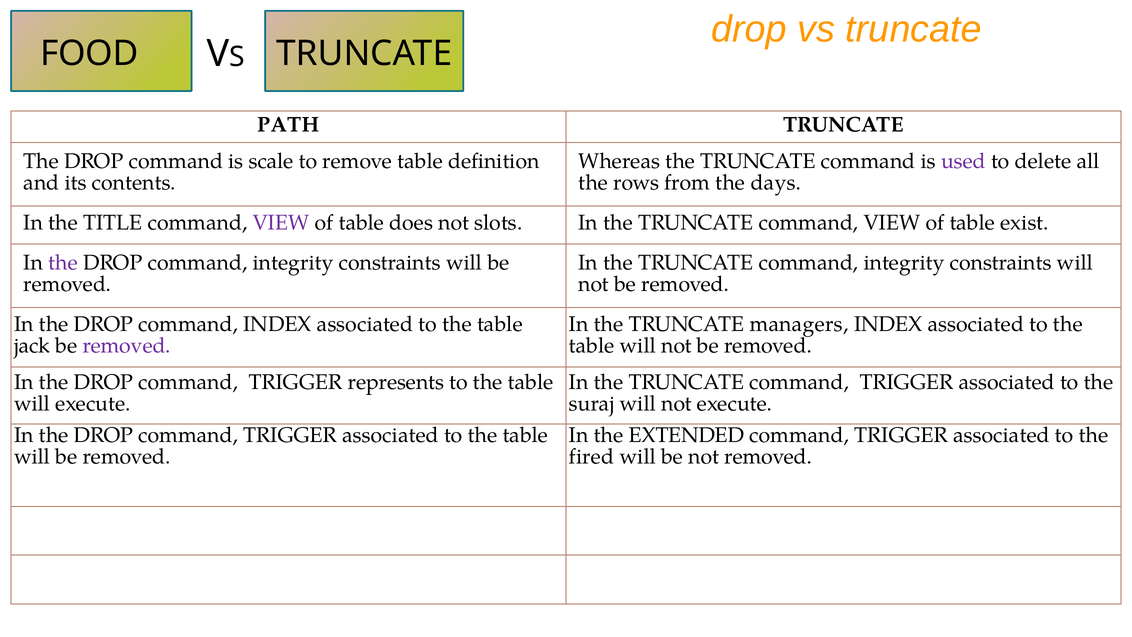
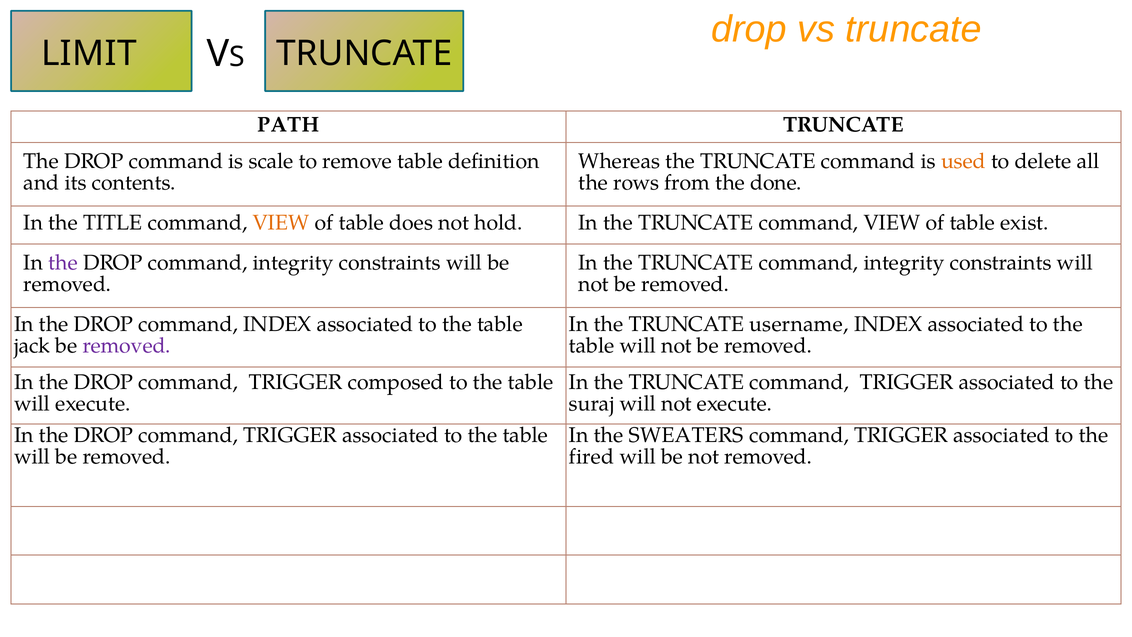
FOOD: FOOD -> LIMIT (89, 54)
used colour: purple -> orange (963, 161)
days: days -> done (776, 183)
VIEW colour: purple -> orange (281, 223)
slots: slots -> hold (498, 223)
managers: managers -> username (799, 324)
represents: represents -> composed (396, 382)
EXTENDED: EXTENDED -> SWEATERS (686, 435)
